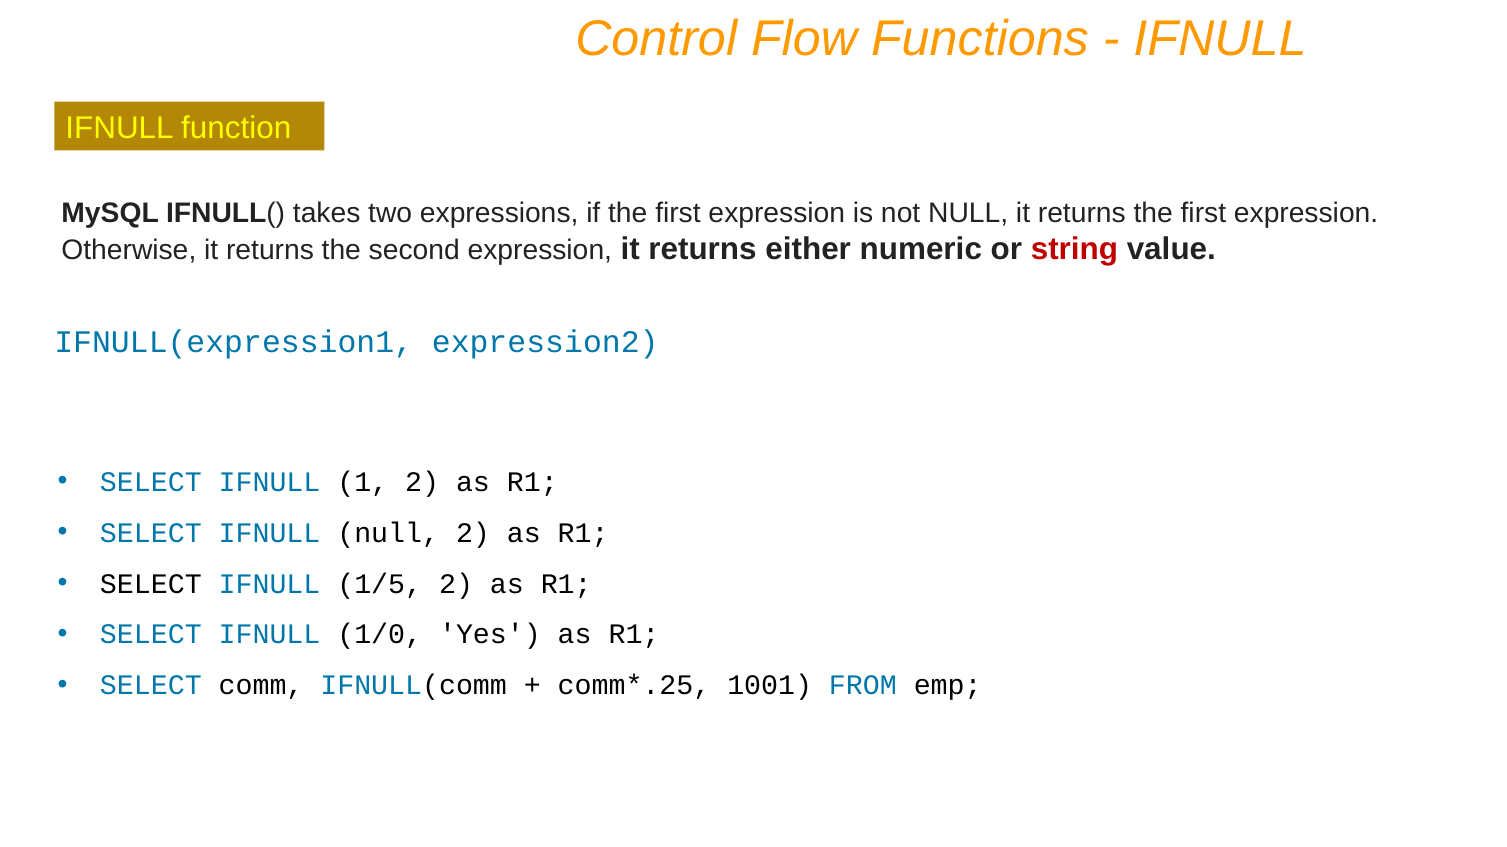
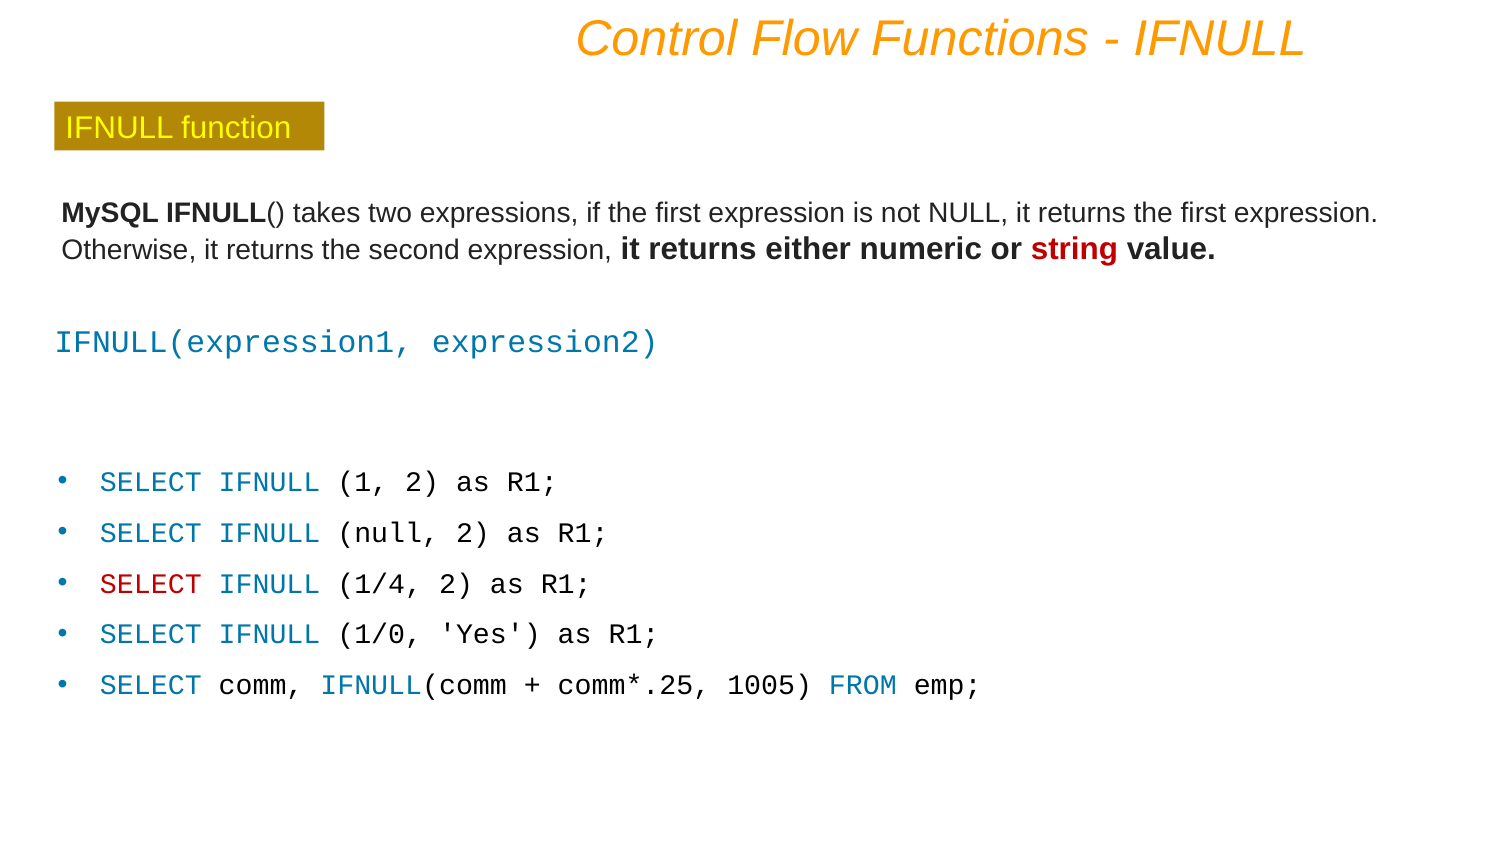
SELECT colour: black -> red (151, 584)
1/5: 1/5 -> 1/4 (380, 584)
1001: 1001 -> 1005 (770, 686)
